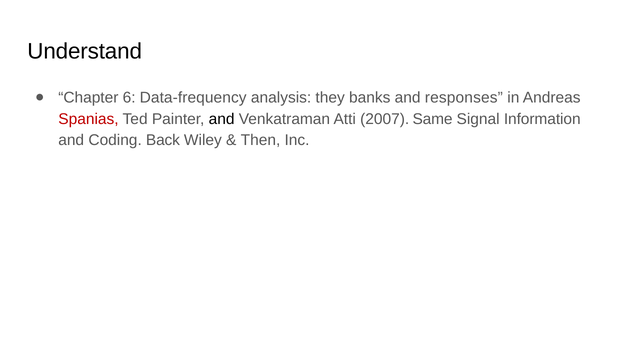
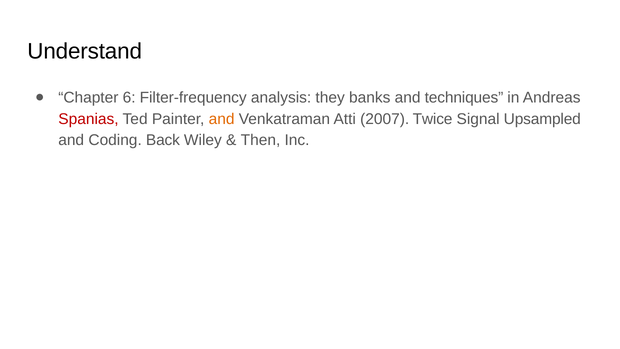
Data-frequency: Data-frequency -> Filter-frequency (193, 98)
responses: responses -> techniques (464, 98)
and colour: black -> orange (222, 119)
Same: Same -> Twice (433, 119)
Information: Information -> Upsampled (542, 119)
